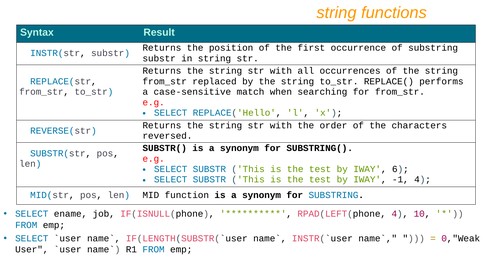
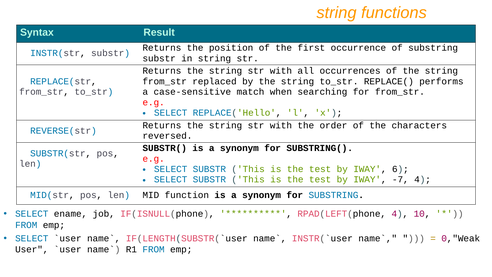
-1: -1 -> -7 (400, 179)
